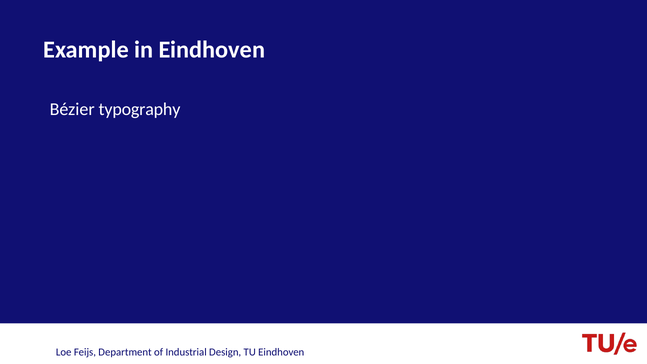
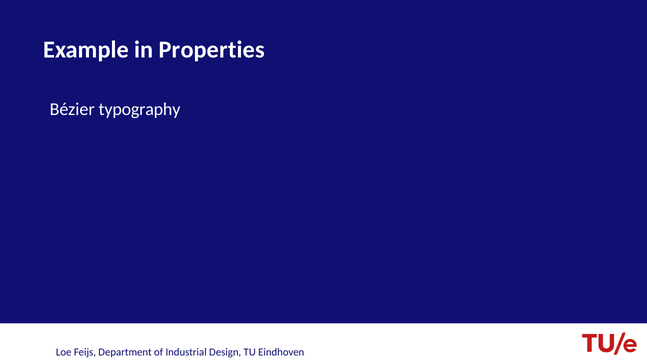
in Eindhoven: Eindhoven -> Properties (212, 50)
